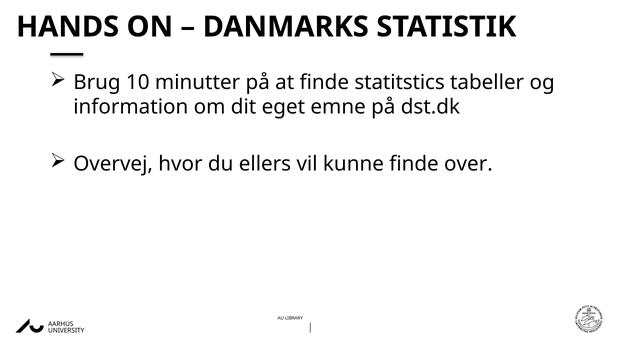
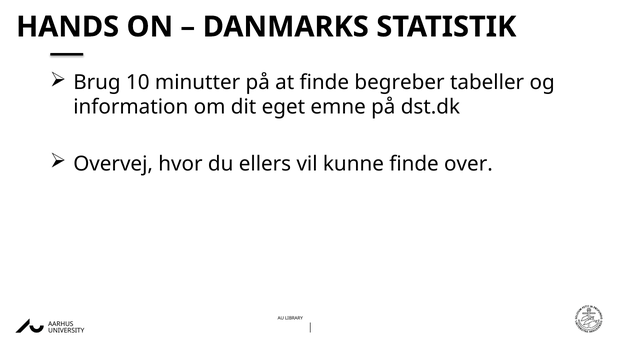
statitstics: statitstics -> begreber (400, 83)
